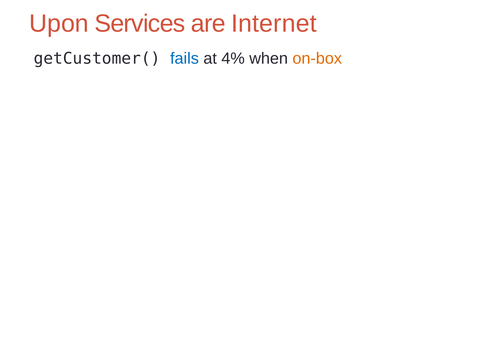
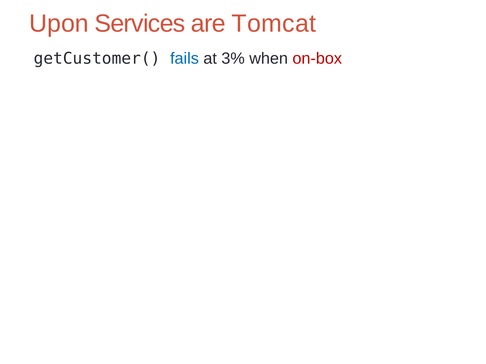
Internet: Internet -> Tomcat (274, 24)
4%: 4% -> 3% (233, 58)
on-box colour: orange -> red (317, 58)
